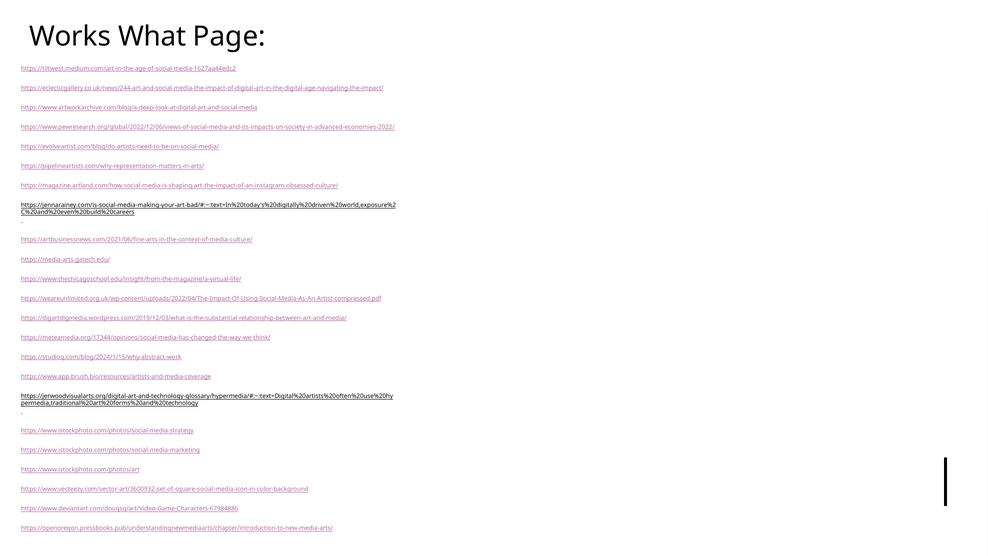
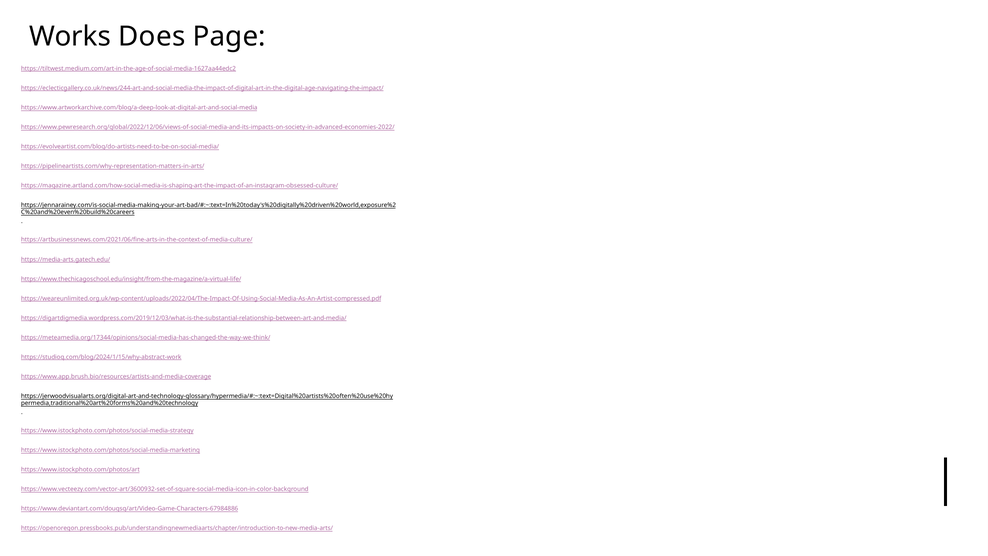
What: What -> Does (152, 37)
